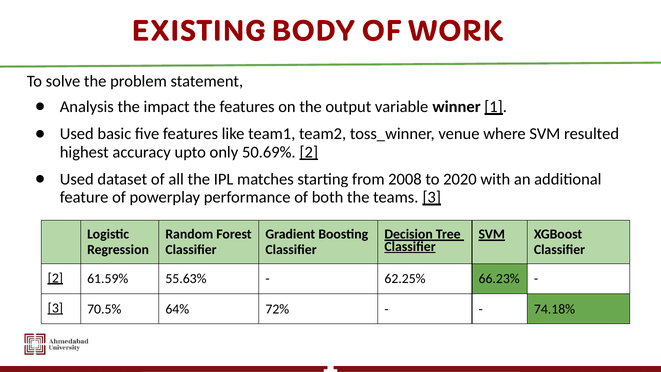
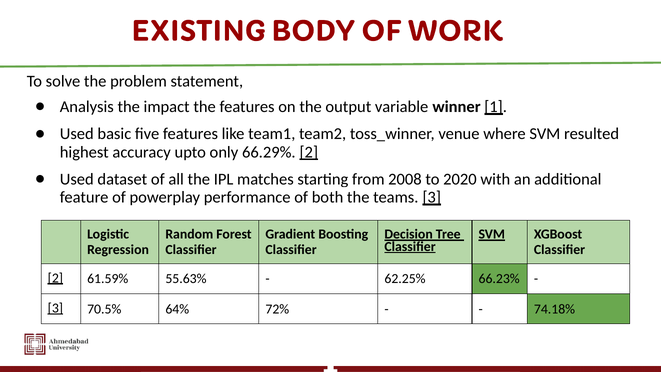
50.69%: 50.69% -> 66.29% (269, 152)
